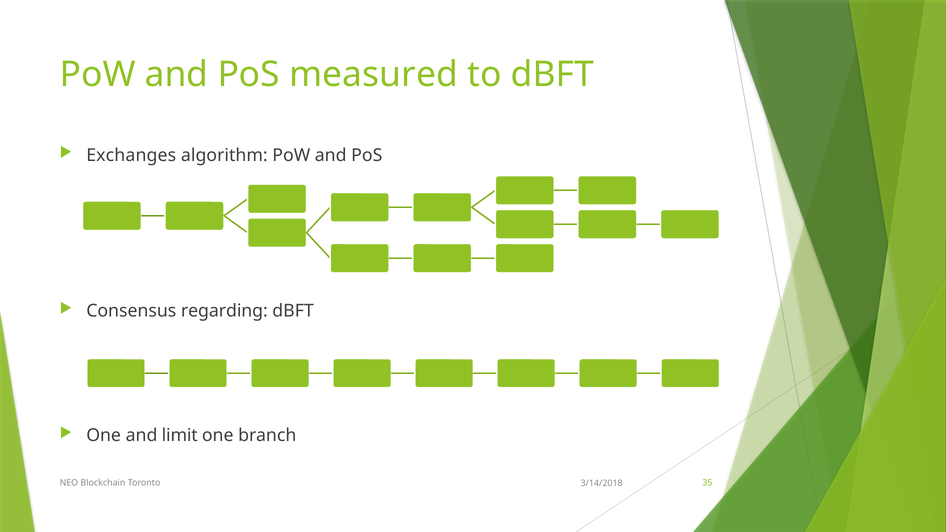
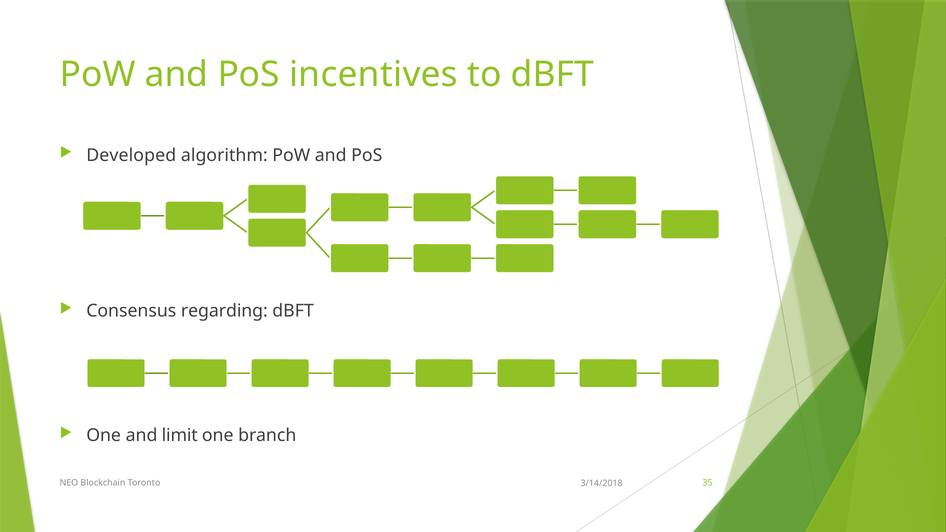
measured: measured -> incentives (374, 75)
Exchanges: Exchanges -> Developed (131, 155)
